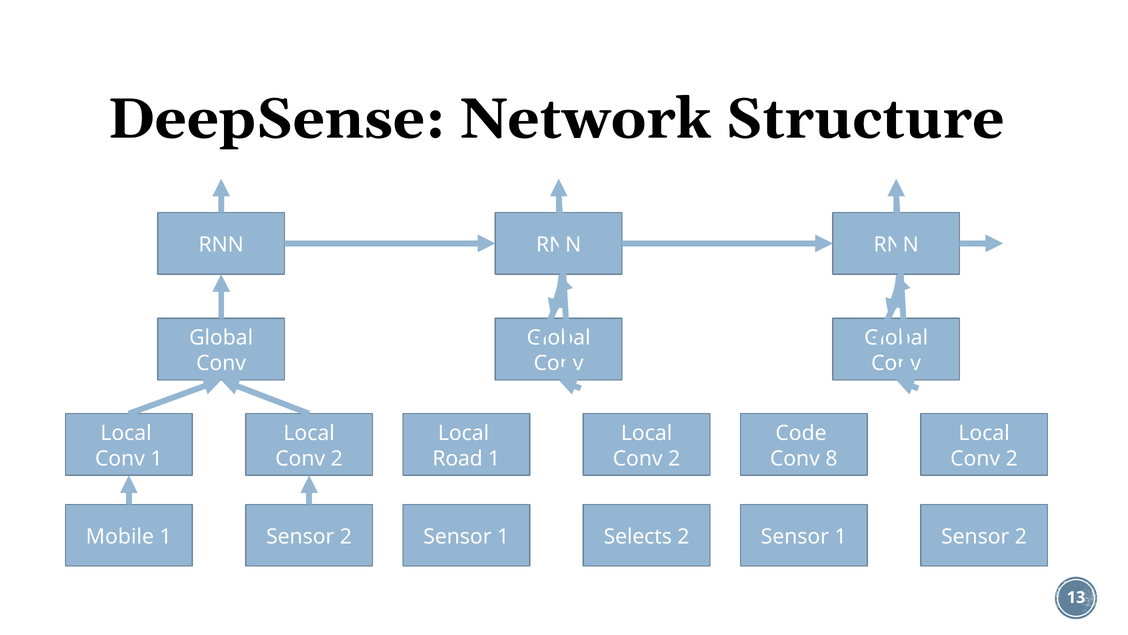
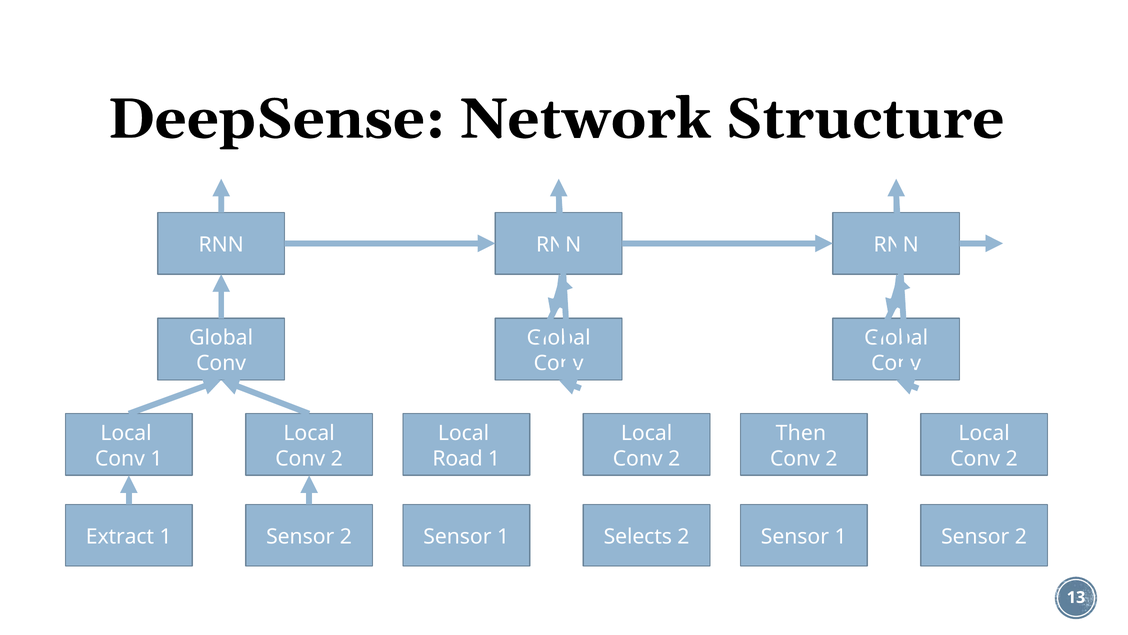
Code: Code -> Then (801, 433)
8: 8 -> 2 (831, 458)
Mobile: Mobile -> Extract (120, 536)
